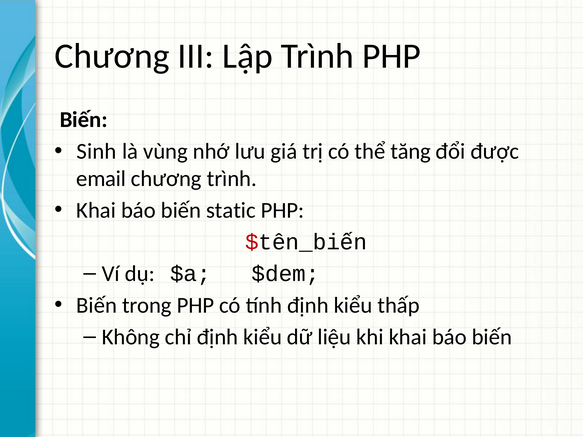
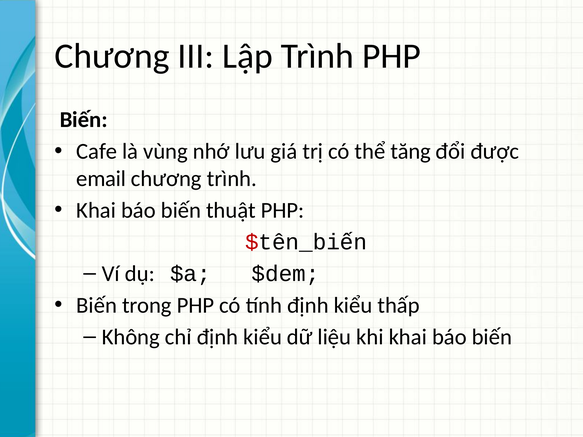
Sinh: Sinh -> Cafe (97, 152)
static: static -> thuật (231, 210)
